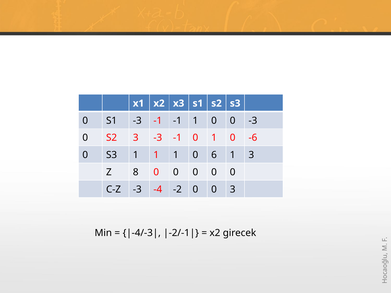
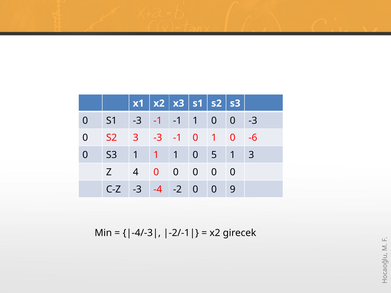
6: 6 -> 5 (214, 155)
8: 8 -> 4 (136, 172)
0 3: 3 -> 9 (233, 190)
